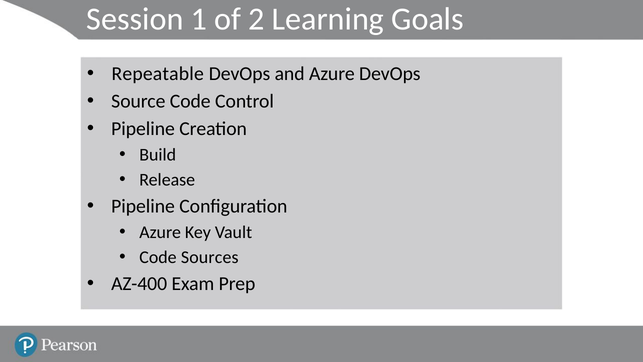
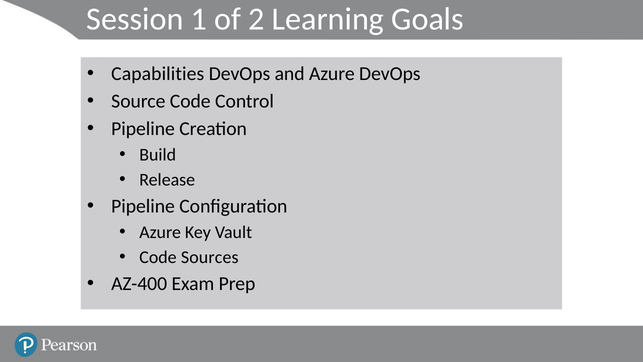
Repeatable: Repeatable -> Capabilities (158, 74)
